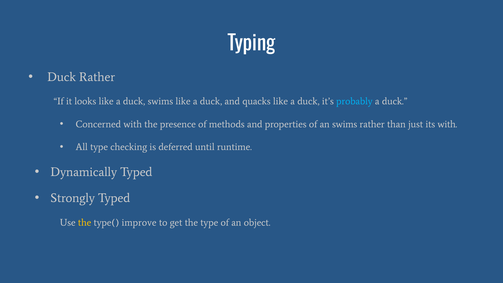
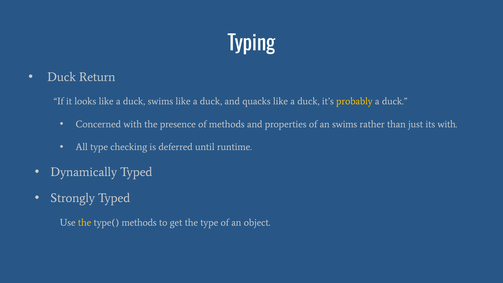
Duck Rather: Rather -> Return (97, 77)
probably colour: light blue -> yellow (354, 101)
type( improve: improve -> methods (139, 222)
